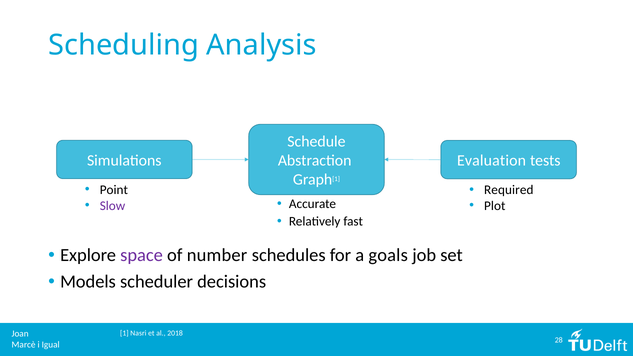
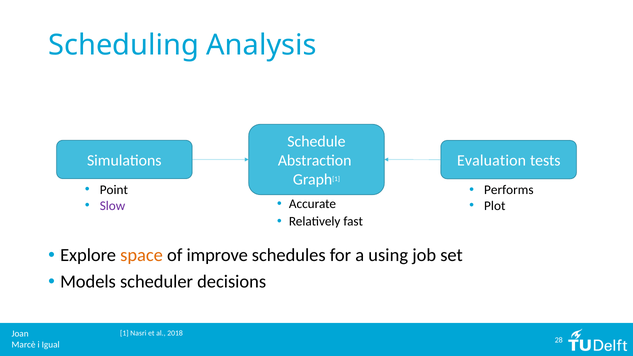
Required: Required -> Performs (509, 190)
space colour: purple -> orange (142, 255)
number: number -> improve (217, 255)
goals: goals -> using (388, 255)
